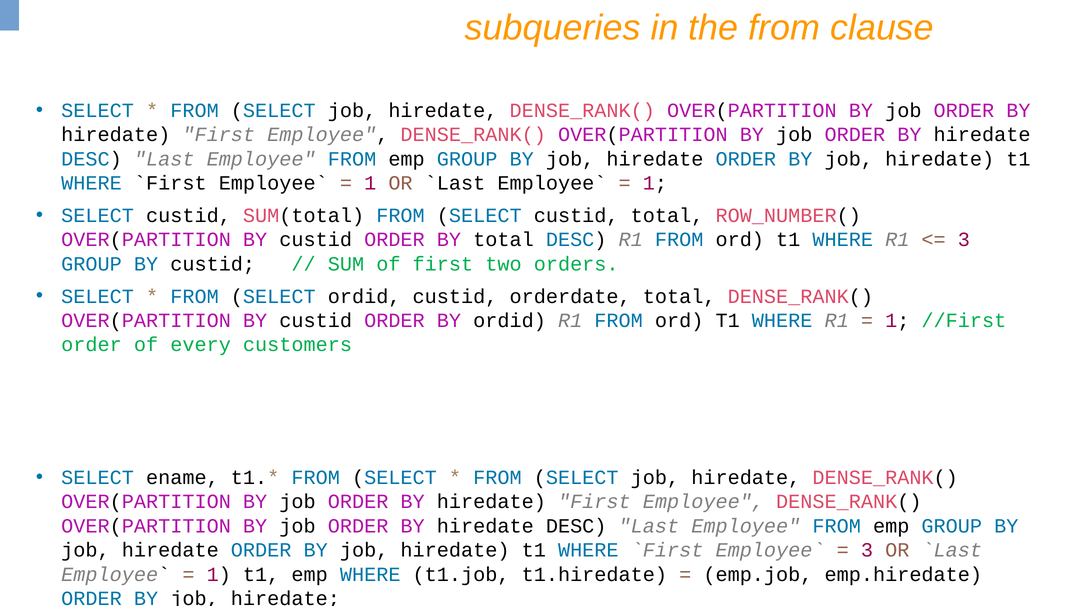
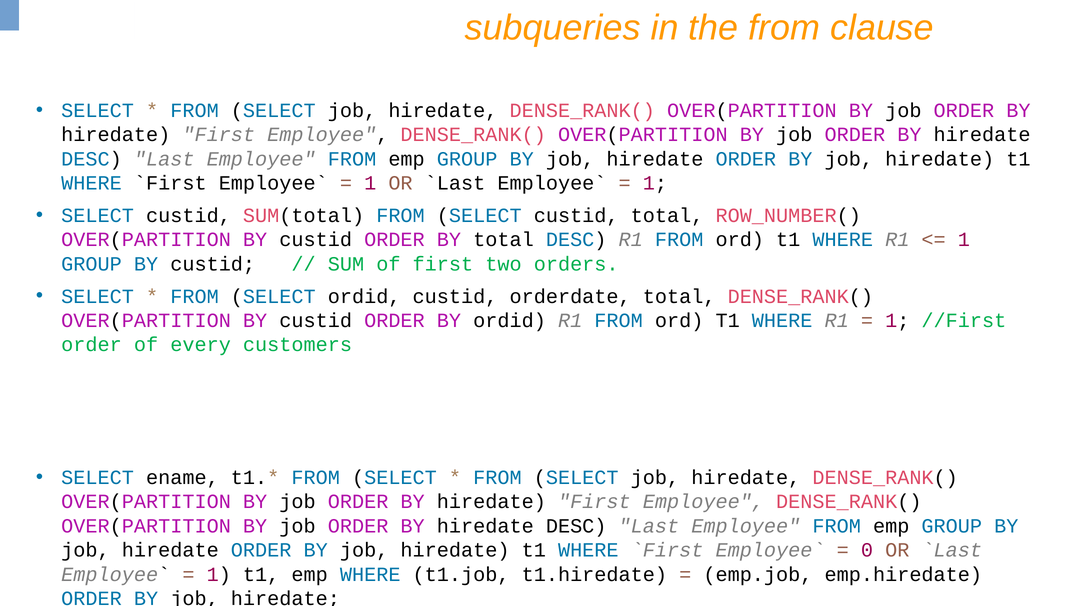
3: 3 -> 1 (964, 240)
3: 3 -> 0 (867, 550)
